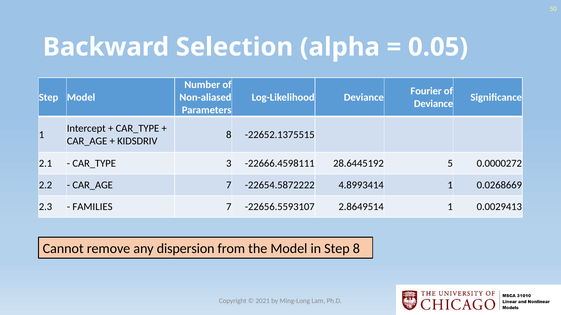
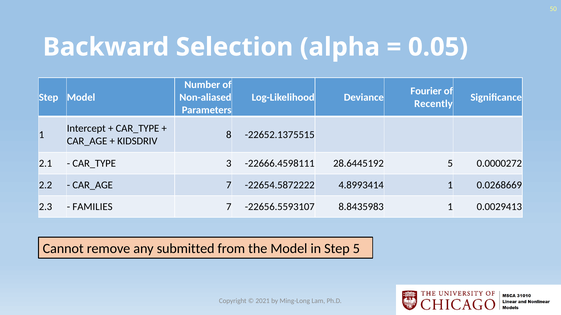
Deviance: Deviance -> Recently (433, 104)
2.8649514: 2.8649514 -> 8.8435983 (361, 207)
dispersion: dispersion -> submitted (186, 249)
Step 8: 8 -> 5 (356, 249)
